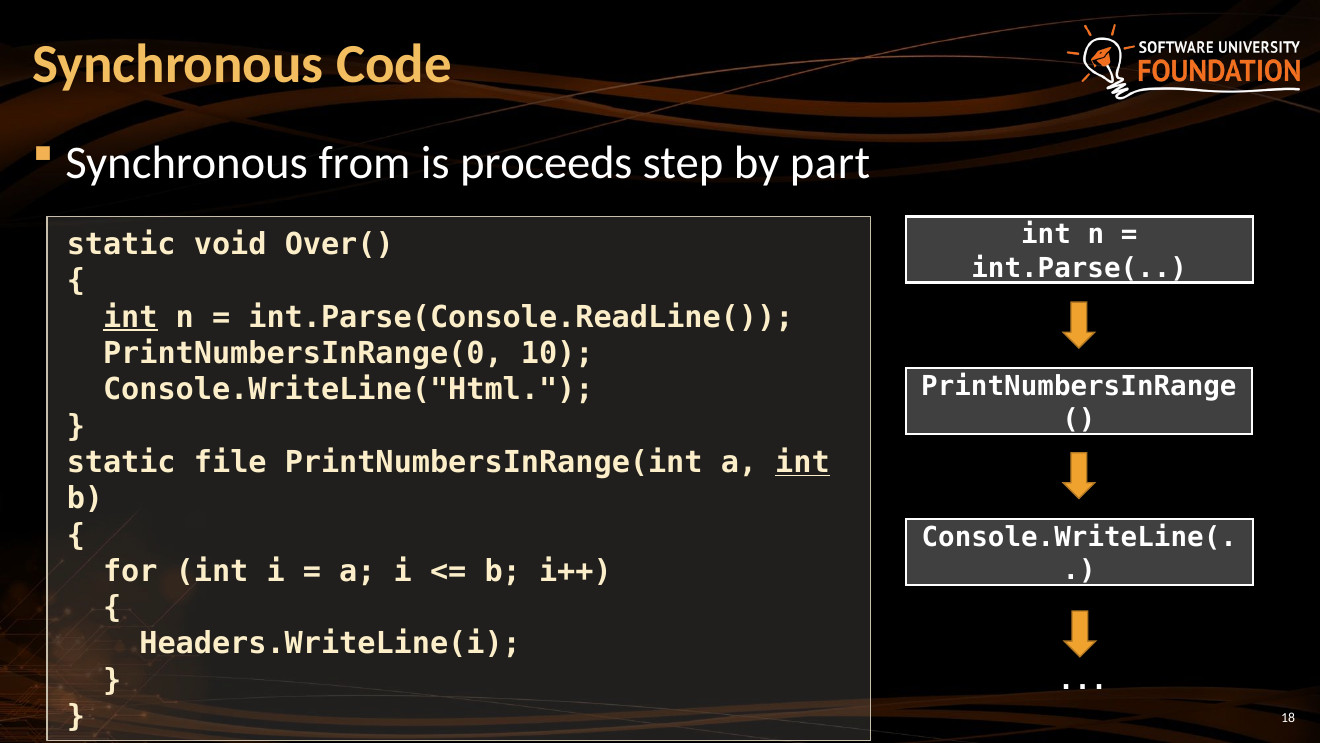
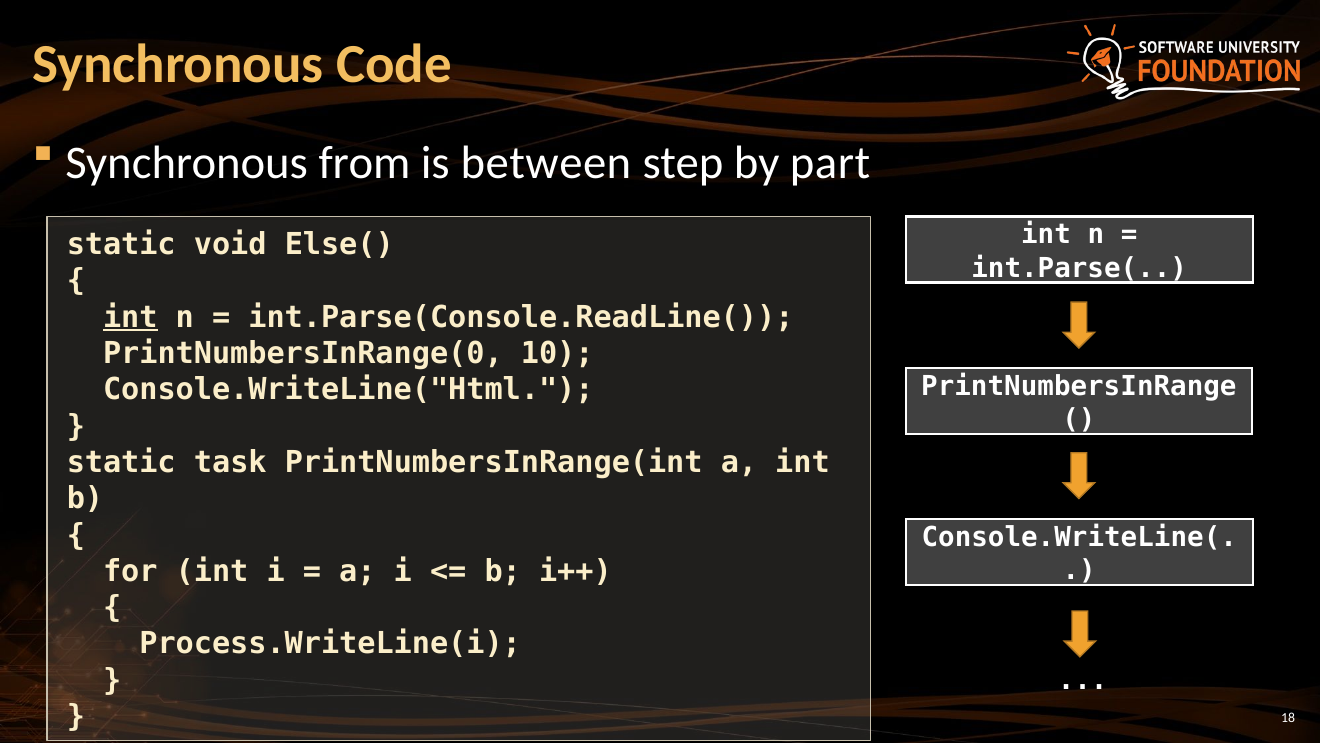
proceeds: proceeds -> between (546, 163)
Over(: Over( -> Else( (339, 244)
file: file -> task (230, 462)
int underline: present -> none (803, 462)
Headers.WriteLine(i: Headers.WriteLine(i -> Process.WriteLine(i (330, 644)
